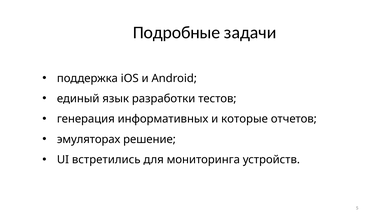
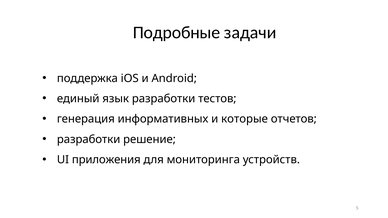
эмуляторах: эмуляторах -> разработки (89, 140)
встретились: встретились -> приложения (106, 160)
